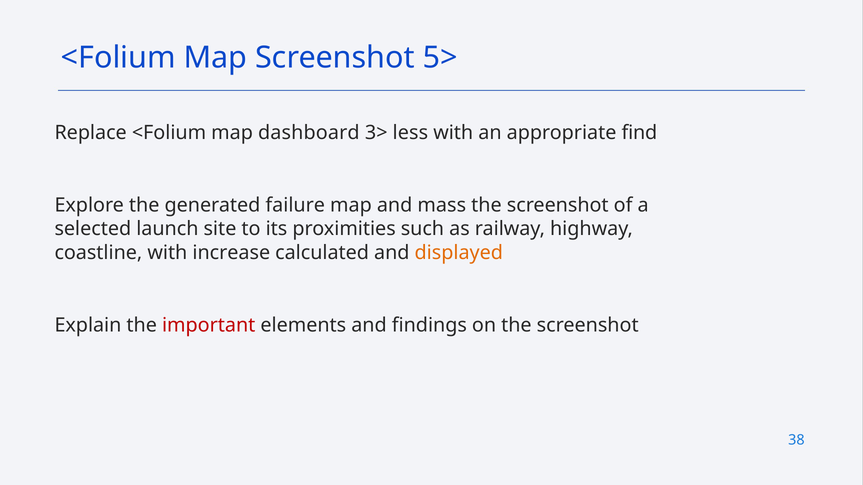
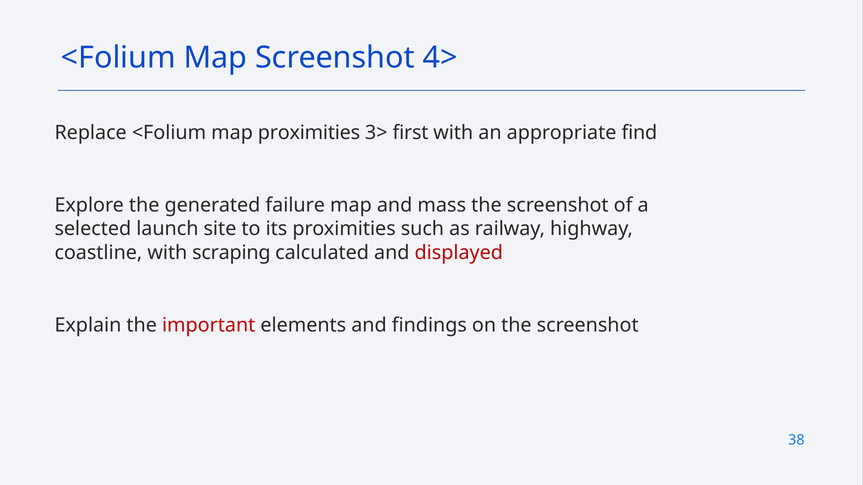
5>: 5> -> 4> (440, 58)
map dashboard: dashboard -> proximities (309, 133)
less: less -> first (411, 133)
increase: increase -> scraping (231, 253)
displayed colour: orange -> red (459, 253)
